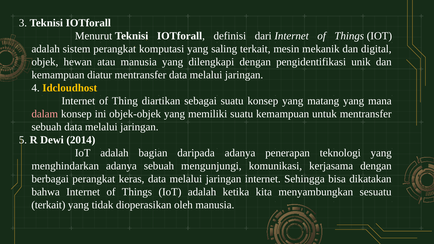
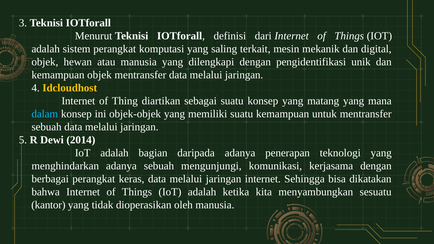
kemampuan diatur: diatur -> objek (99, 75)
dalam colour: pink -> light blue (45, 114)
terkait: terkait -> kantor (48, 205)
